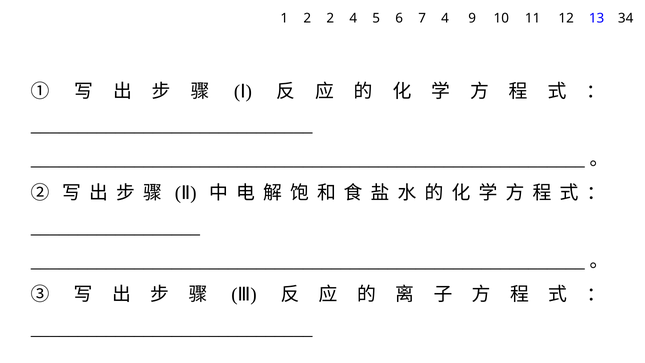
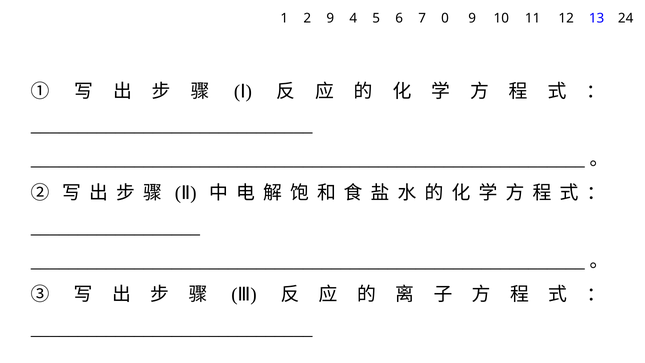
2 2: 2 -> 9 (330, 19)
7 4: 4 -> 0 (445, 19)
34: 34 -> 24 (626, 19)
